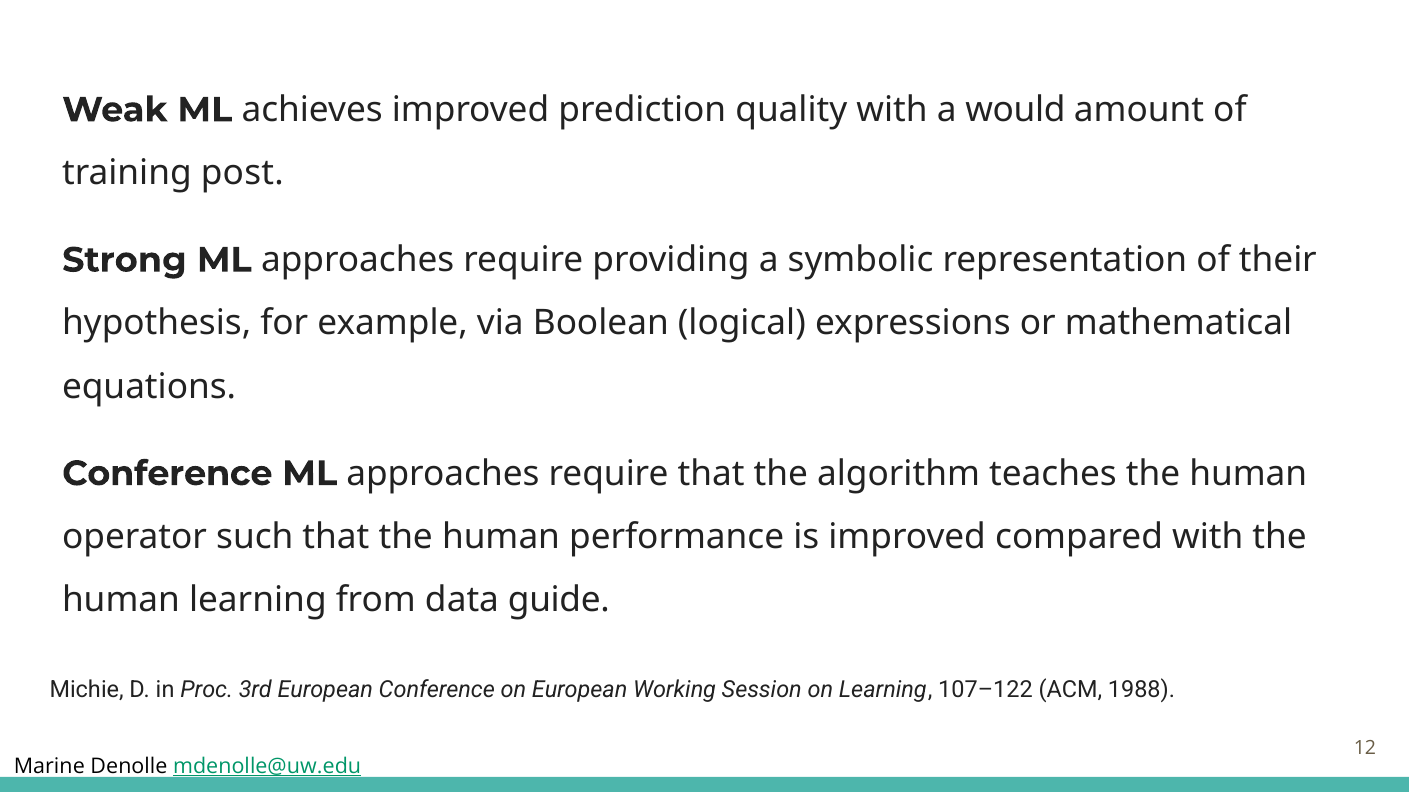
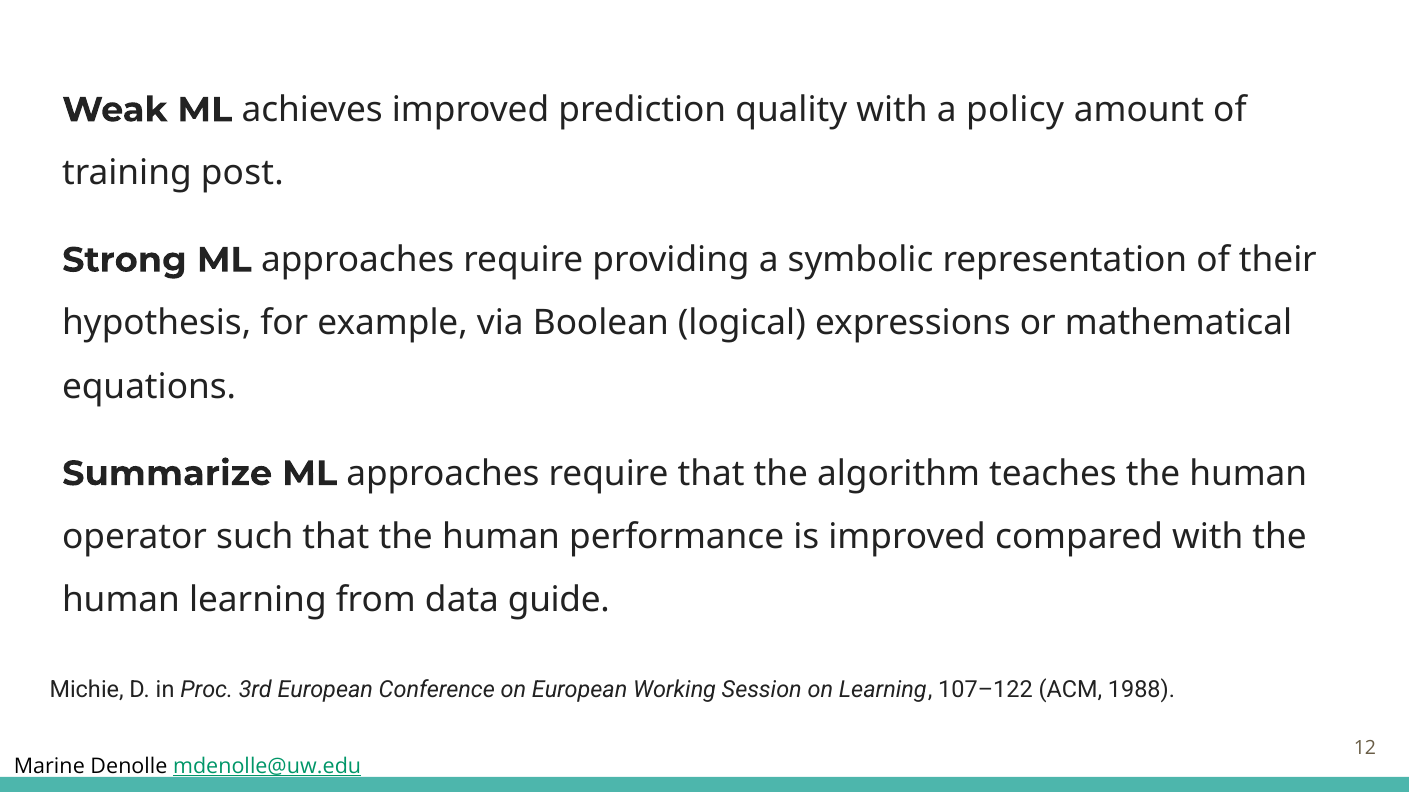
would: would -> policy (1015, 110)
Conference: Conference -> Summarize (167, 474)
